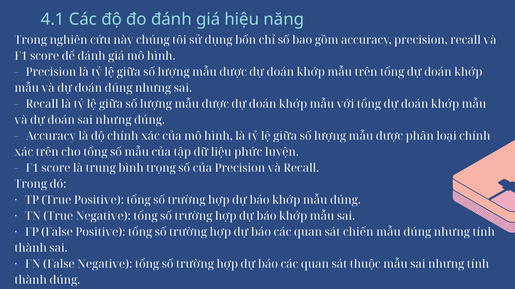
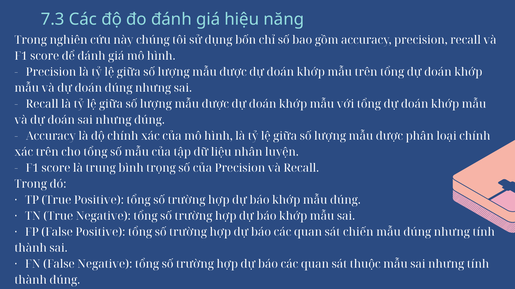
4.1: 4.1 -> 7.3 (53, 20)
phức: phức -> nhân (248, 152)
